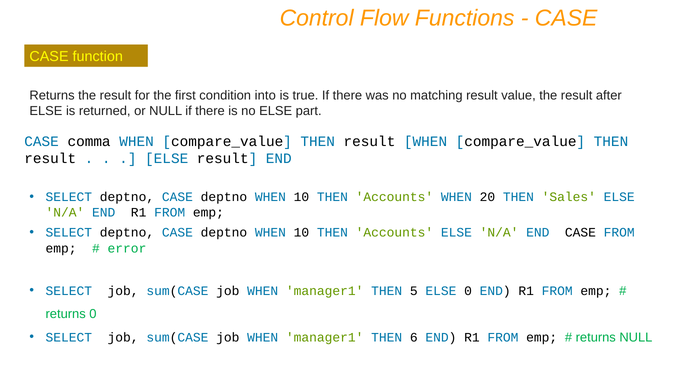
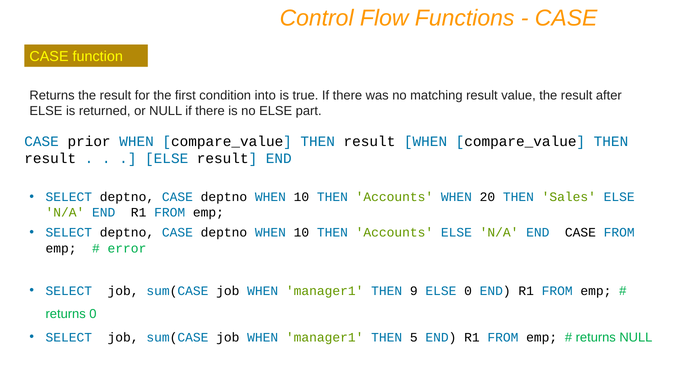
comma: comma -> prior (89, 141)
5: 5 -> 9 (414, 290)
6: 6 -> 5 (414, 337)
